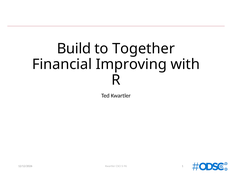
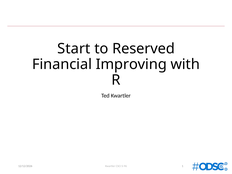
Build: Build -> Start (74, 49)
Together: Together -> Reserved (144, 49)
